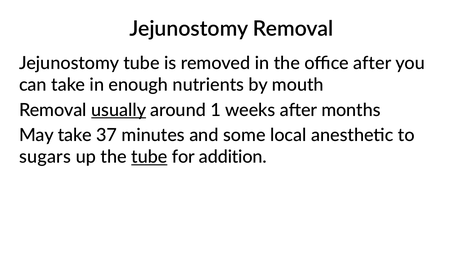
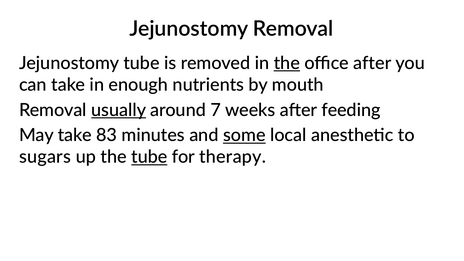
the underline: none -> present (287, 63)
1: 1 -> 7 (216, 110)
months: months -> feeding (351, 110)
37: 37 -> 83 (107, 135)
some underline: none -> present (244, 135)
addition: addition -> therapy (233, 157)
